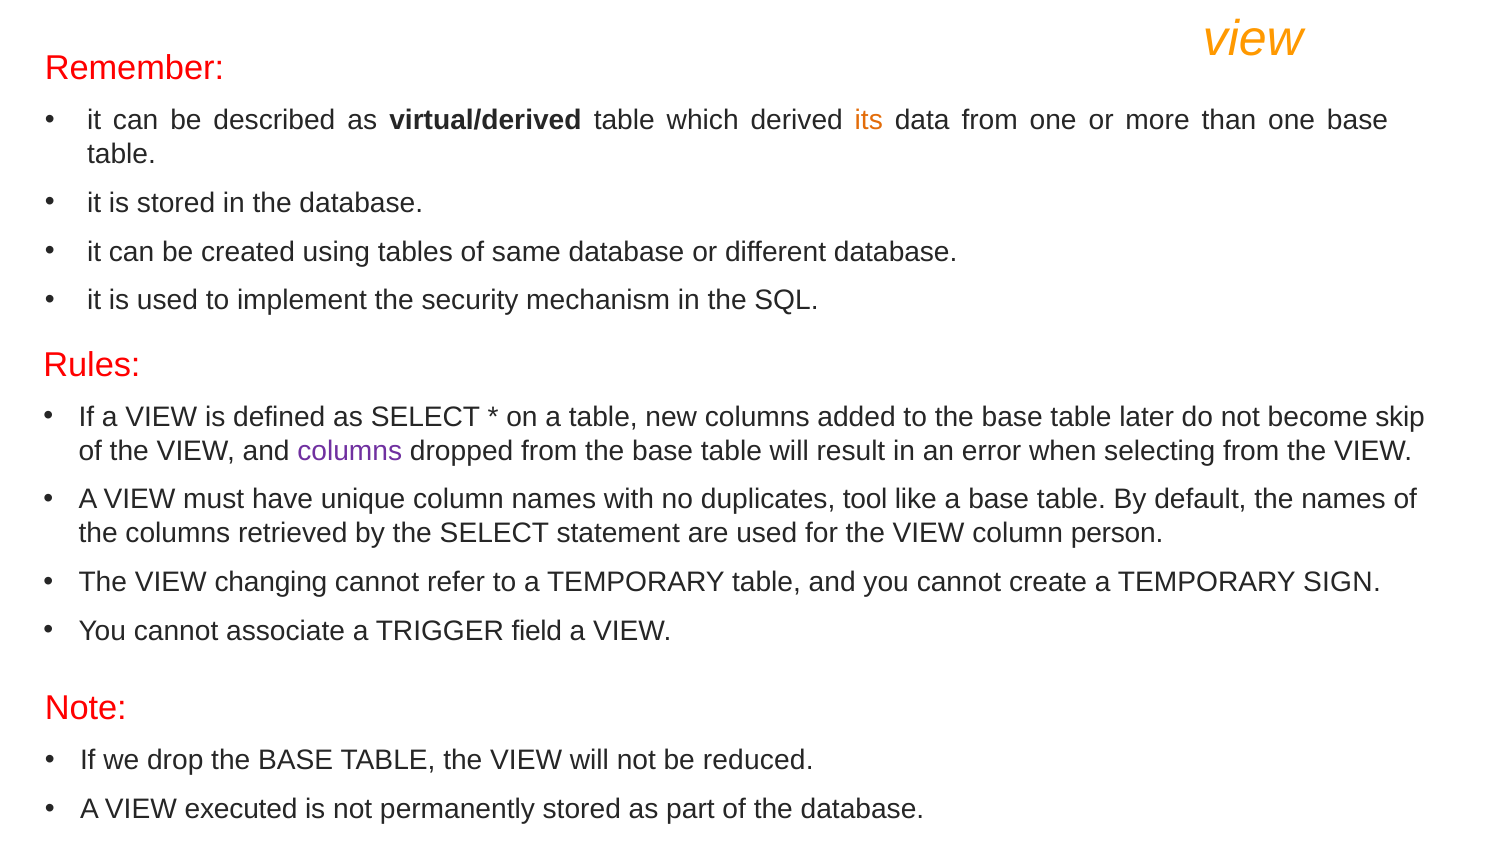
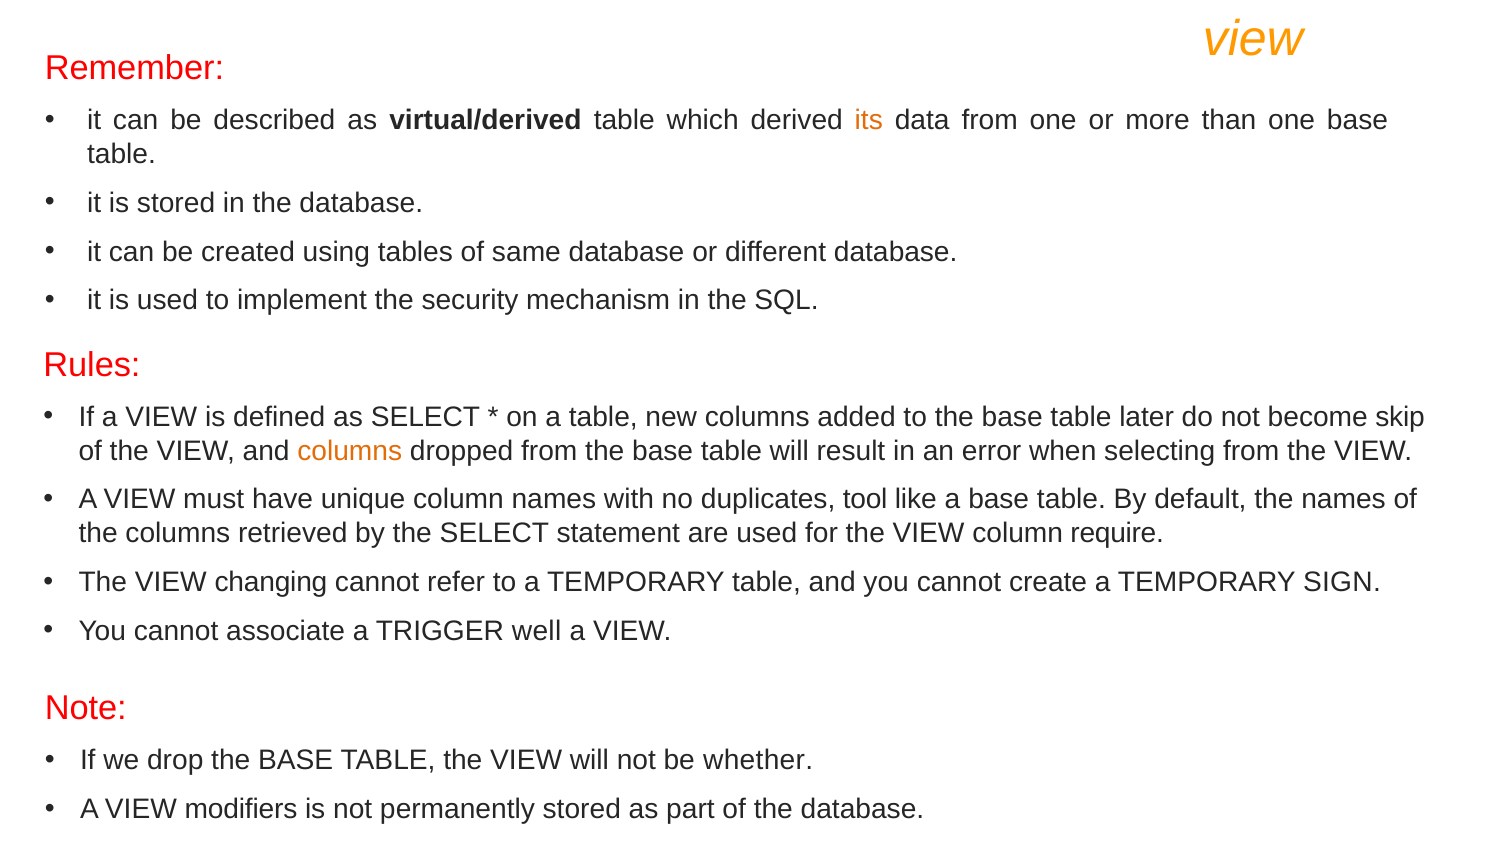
columns colour: purple -> orange (350, 451)
person: person -> require (1117, 533)
field: field -> well (537, 631)
reduced: reduced -> whether (758, 760)
executed: executed -> modifiers (241, 809)
